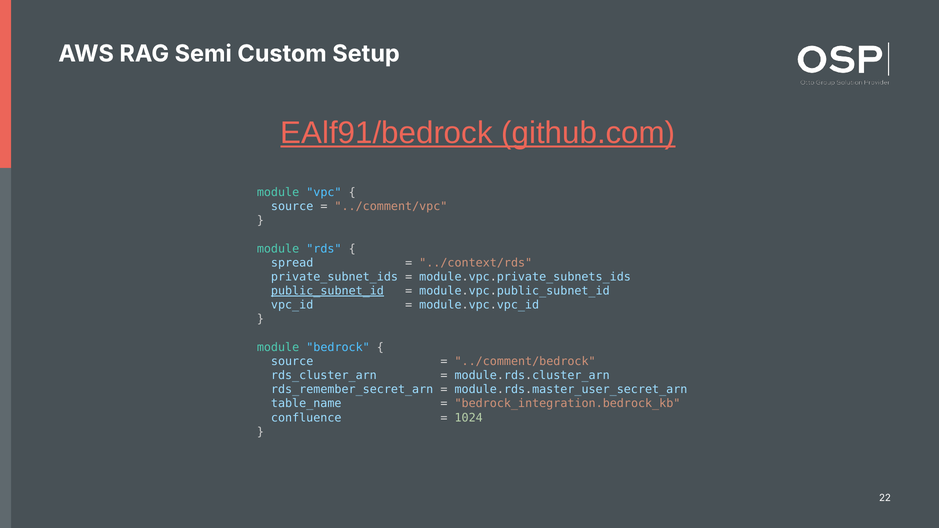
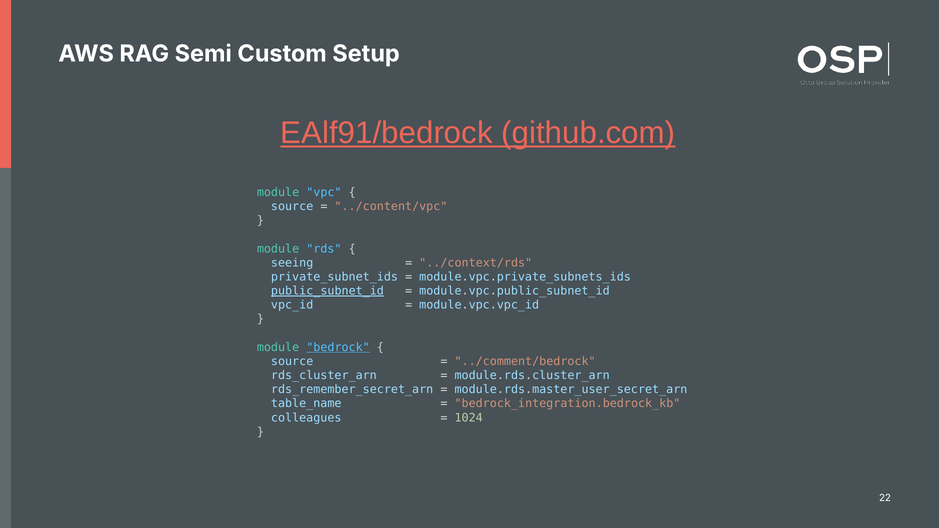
../comment/vpc: ../comment/vpc -> ../content/vpc (391, 207)
spread: spread -> seeing (292, 263)
bedrock underline: none -> present (338, 347)
confluence: confluence -> colleagues (306, 418)
